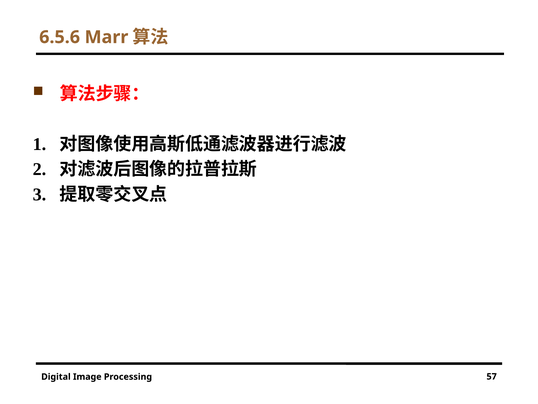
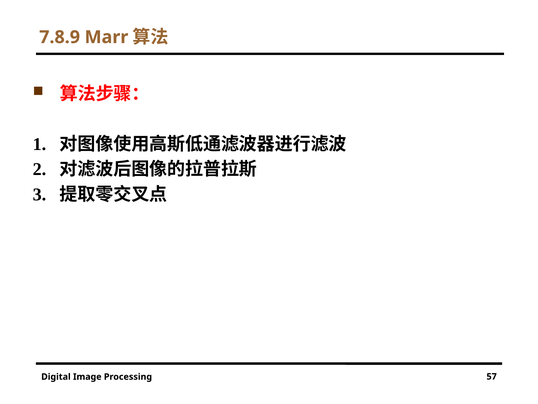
6.5.6: 6.5.6 -> 7.8.9 (60, 37)
